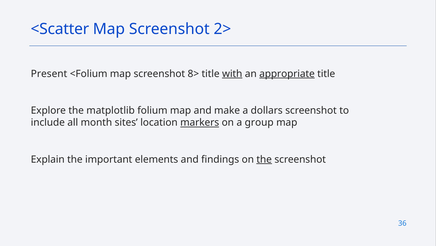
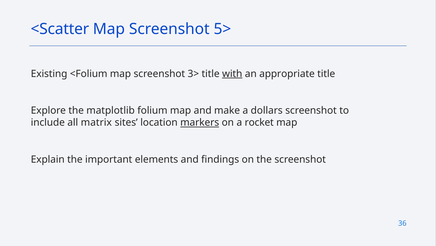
2>: 2> -> 5> (222, 29)
Present: Present -> Existing (49, 74)
8>: 8> -> 3> (193, 74)
appropriate underline: present -> none (287, 74)
month: month -> matrix (96, 122)
group: group -> rocket (259, 122)
the underline: present -> none (264, 159)
